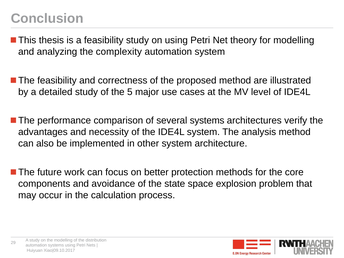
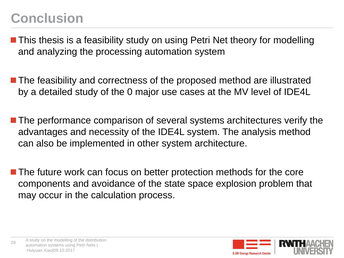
complexity: complexity -> processing (119, 52)
5: 5 -> 0 (130, 92)
